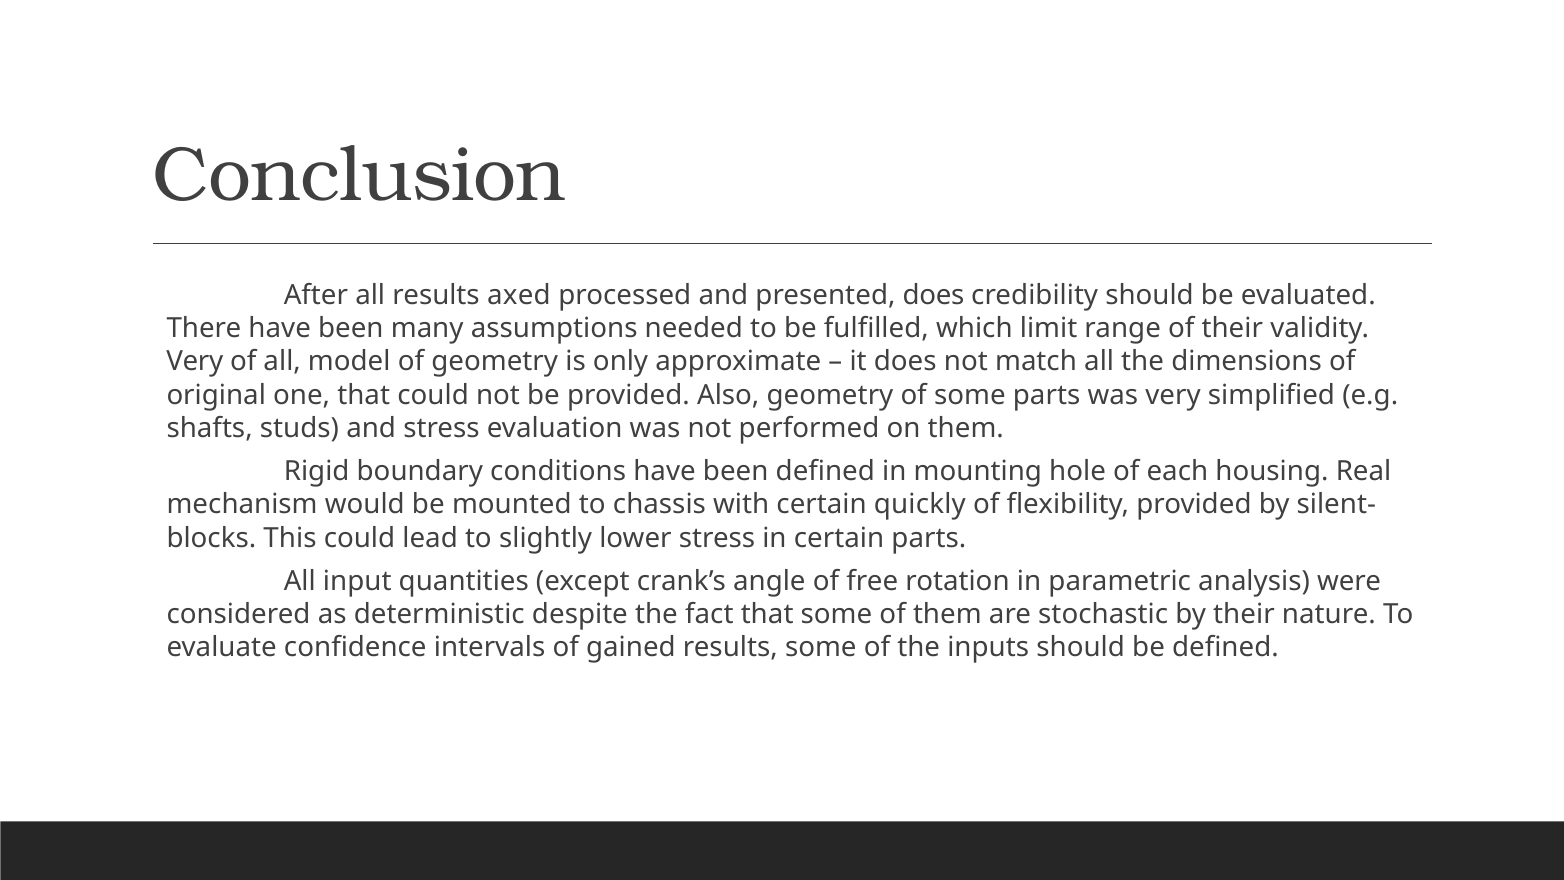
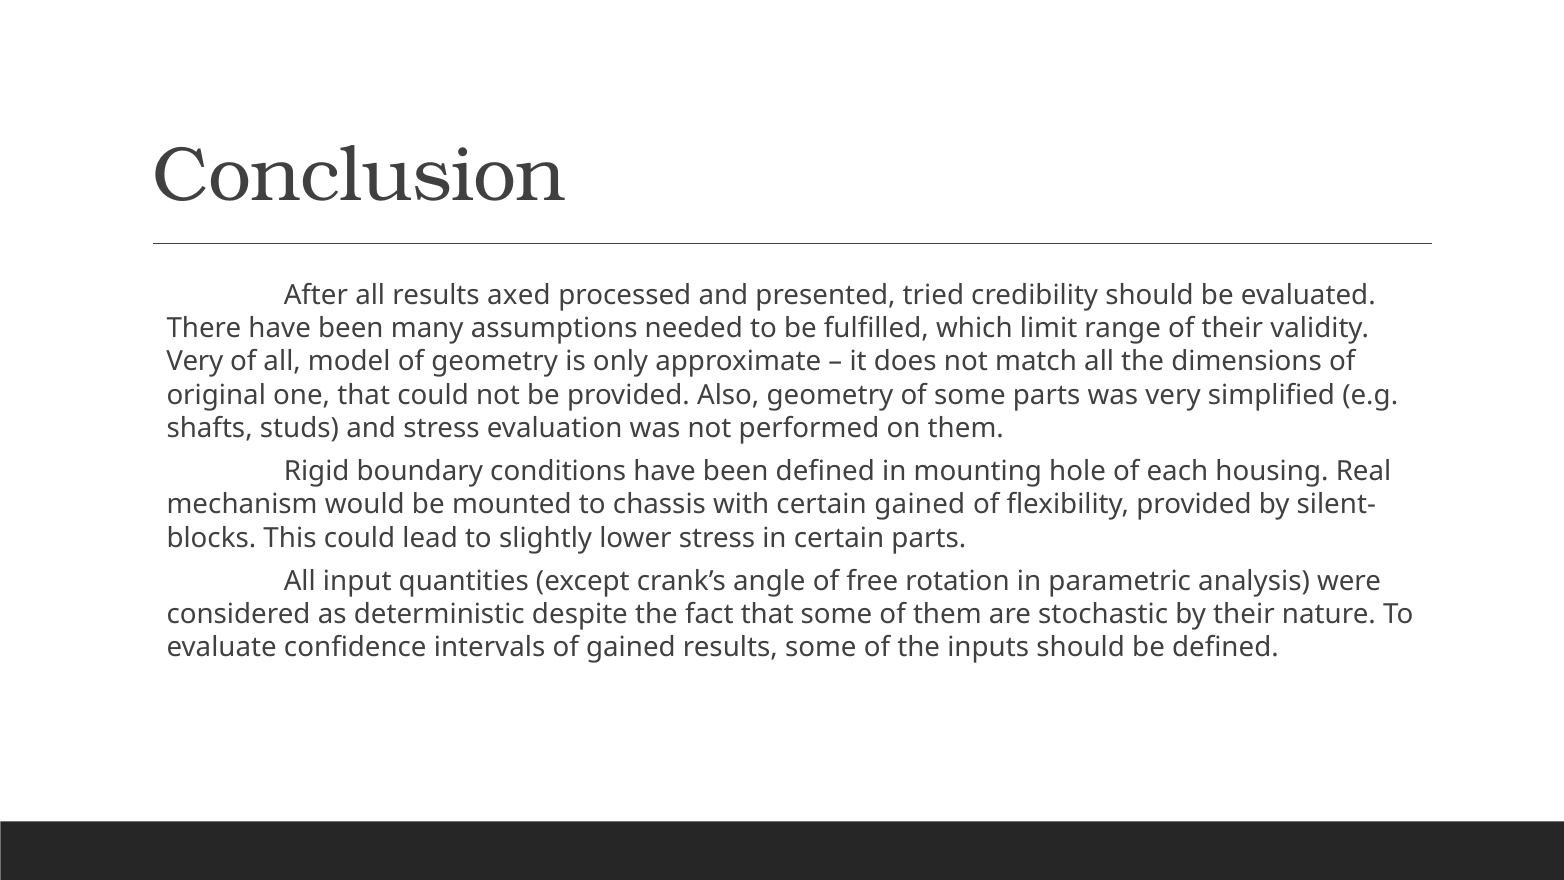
presented does: does -> tried (933, 295)
certain quickly: quickly -> gained (920, 504)
